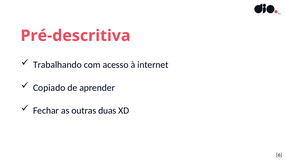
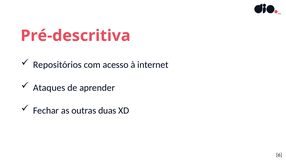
Trabalhando: Trabalhando -> Repositórios (57, 65)
Copiado: Copiado -> Ataques (49, 88)
